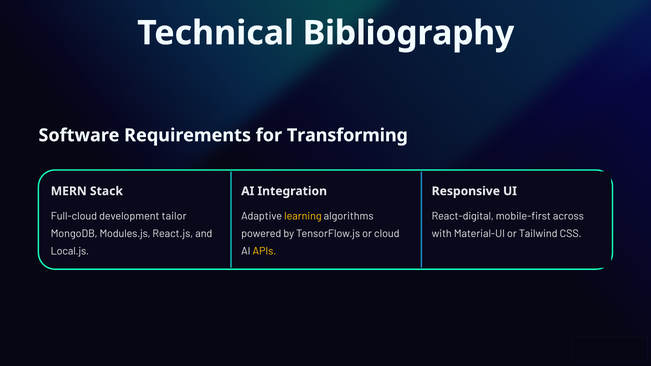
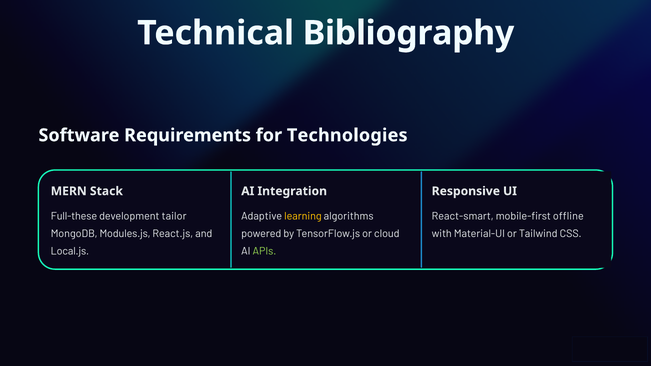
Transforming: Transforming -> Technologies (347, 135)
Full-cloud: Full-cloud -> Full-these (74, 216)
React-digital: React-digital -> React-smart (463, 216)
across: across -> offline (568, 216)
APIs colour: yellow -> light green (264, 251)
